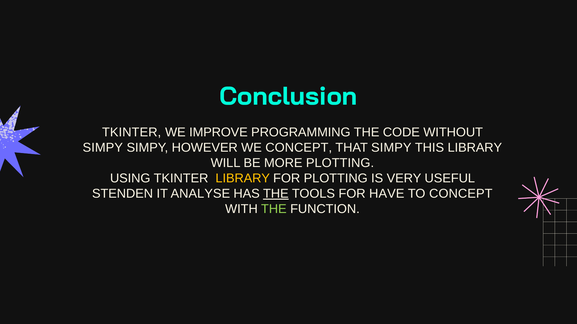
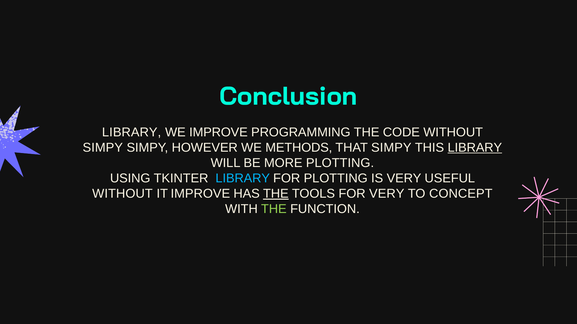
TKINTER: TKINTER -> LIBRARY (132, 132)
WE CONCEPT: CONCEPT -> METHODS (299, 148)
LIBRARY underline: none -> present (475, 148)
LIBRARY colour: yellow -> light blue (243, 179)
STENDEN: STENDEN -> WITHOUT (122, 194)
IT ANALYSE: ANALYSE -> IMPROVE (200, 194)
FOR HAVE: HAVE -> VERY (387, 194)
